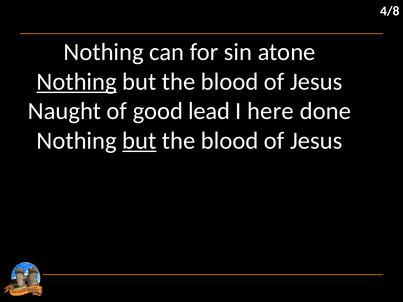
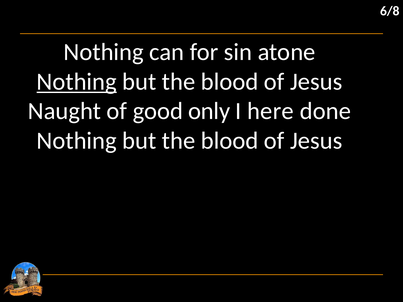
4/8: 4/8 -> 6/8 (390, 11)
lead: lead -> only (209, 111)
but underline: present -> none (139, 141)
